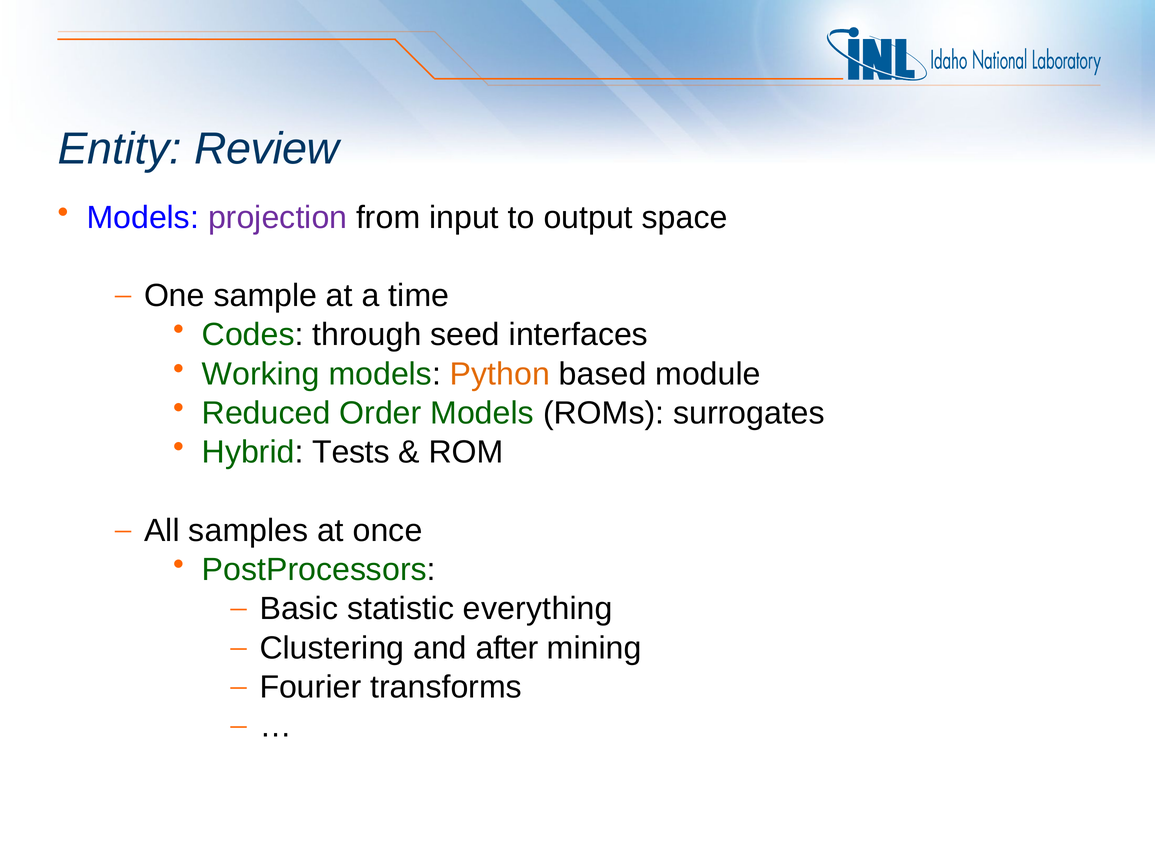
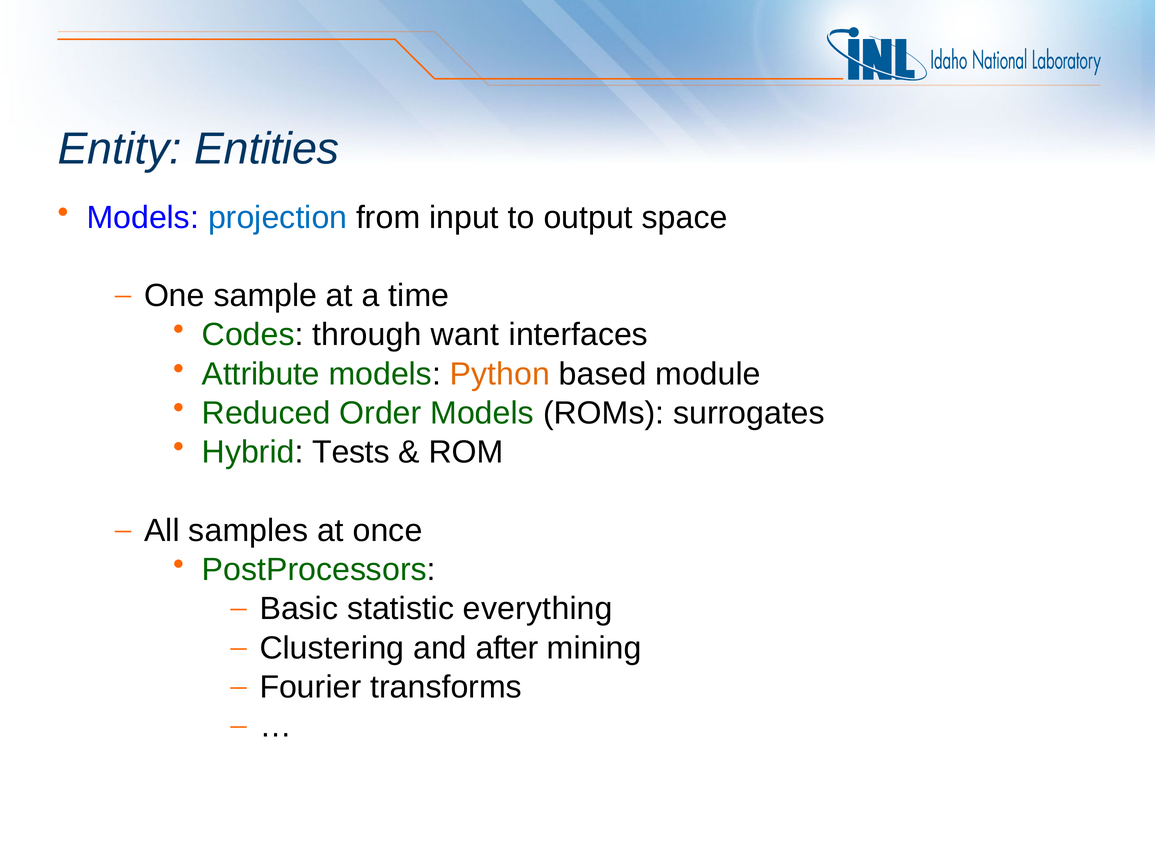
Review: Review -> Entities (267, 149)
projection colour: purple -> blue (278, 218)
seed: seed -> want (465, 335)
Working: Working -> Attribute (261, 374)
